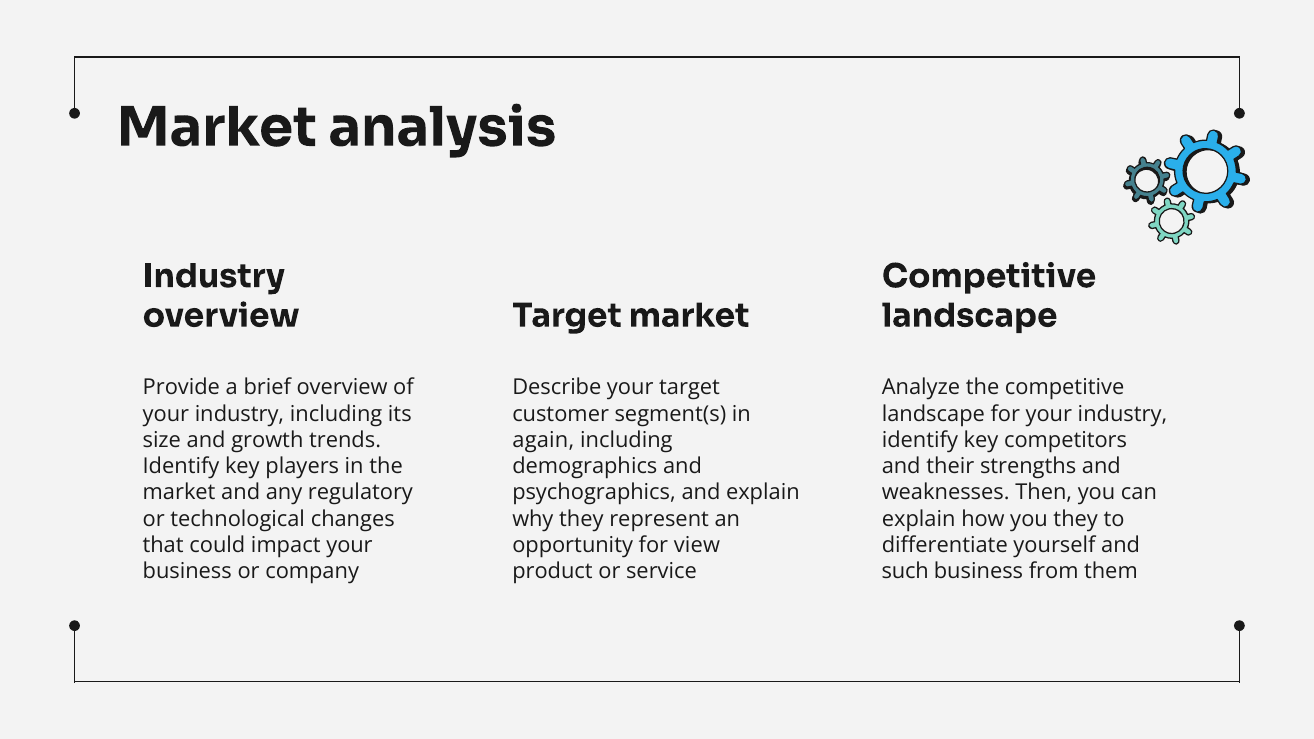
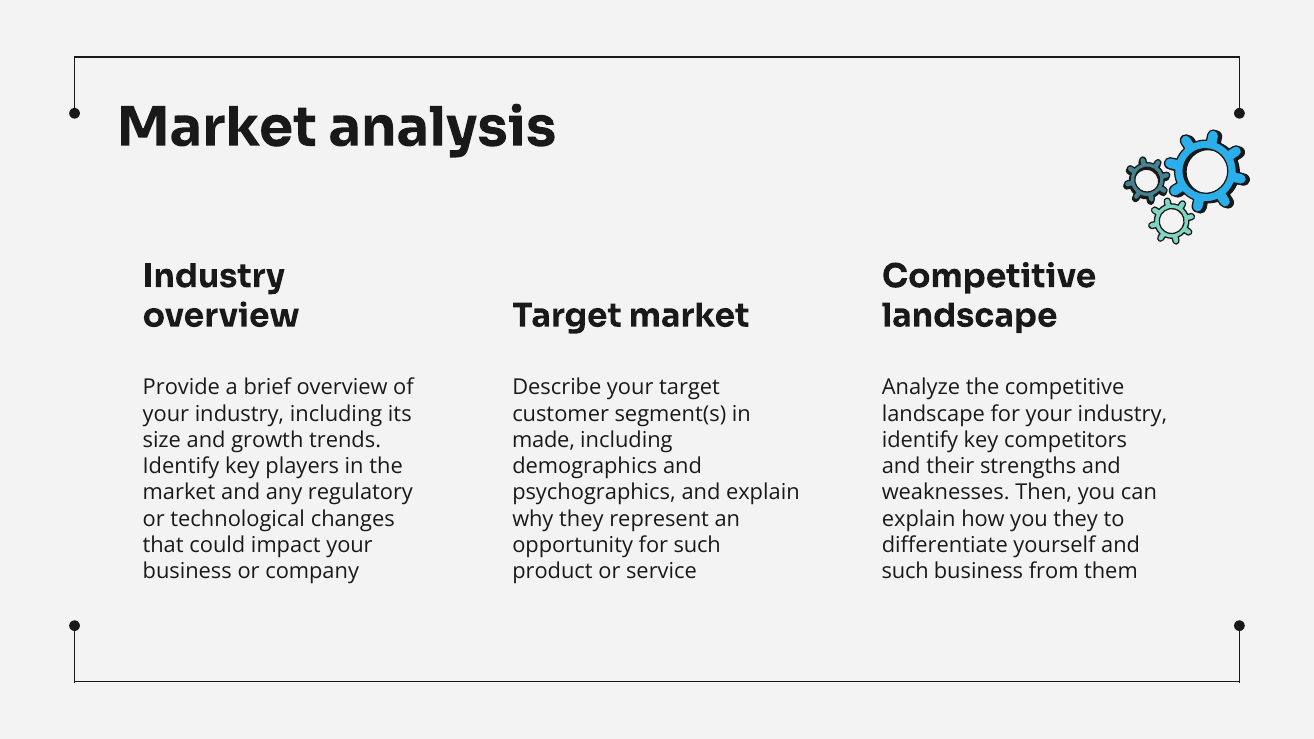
again: again -> made (544, 440)
for view: view -> such (697, 545)
